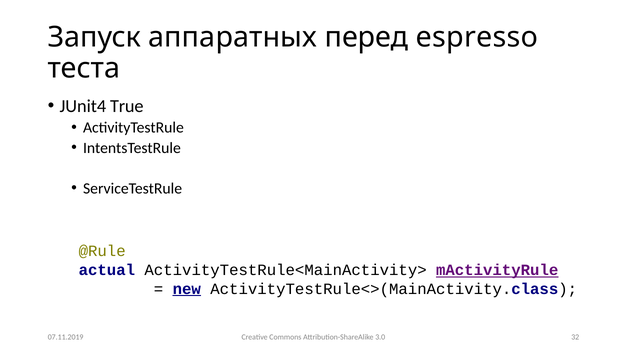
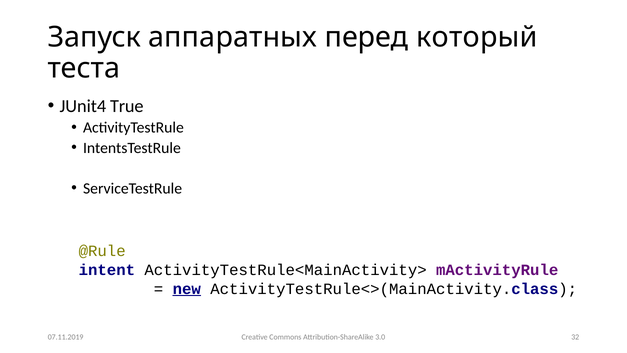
espresso: espresso -> который (477, 37)
actual: actual -> intent (107, 270)
mActivityRule underline: present -> none (497, 270)
